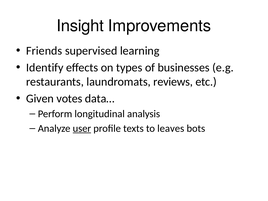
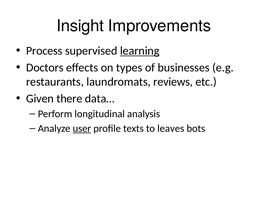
Friends: Friends -> Process (44, 51)
learning underline: none -> present (140, 51)
Identify: Identify -> Doctors (45, 68)
votes: votes -> there (69, 98)
